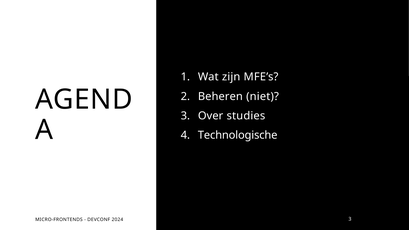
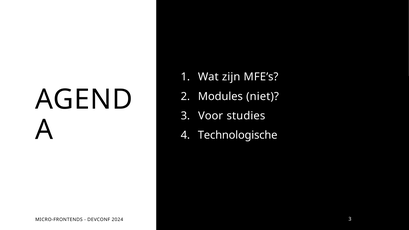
Beheren: Beheren -> Modules (220, 96)
Over: Over -> Voor (211, 116)
